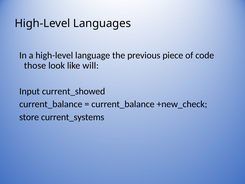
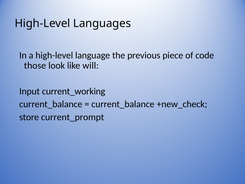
current_showed: current_showed -> current_working (74, 91)
current_systems: current_systems -> current_prompt (73, 117)
